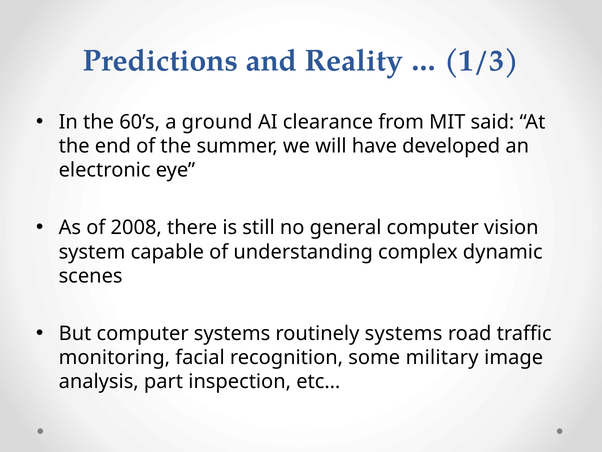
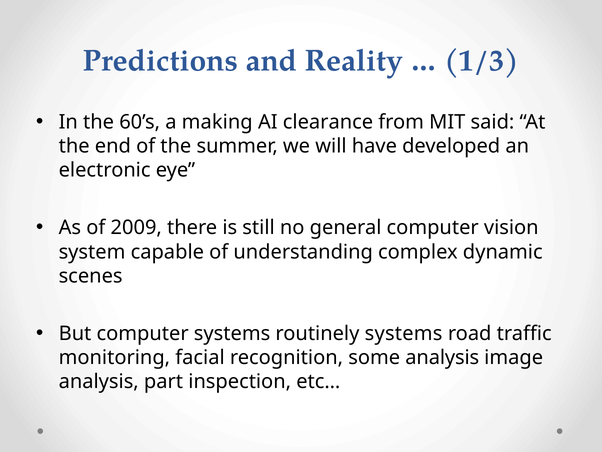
ground: ground -> making (217, 122)
2008: 2008 -> 2009 (136, 228)
some military: military -> analysis (442, 357)
